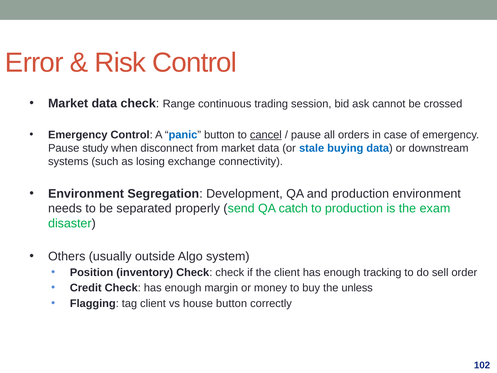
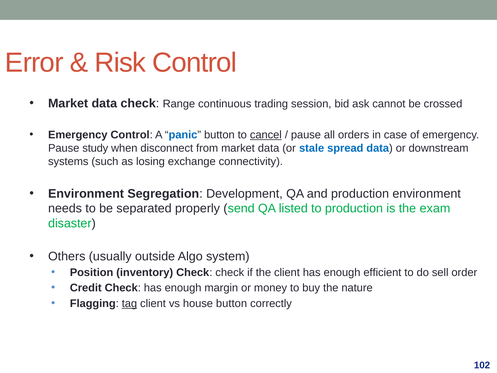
buying: buying -> spread (345, 148)
catch: catch -> listed (293, 208)
tracking: tracking -> efficient (382, 272)
unless: unless -> nature (357, 288)
tag underline: none -> present (129, 303)
